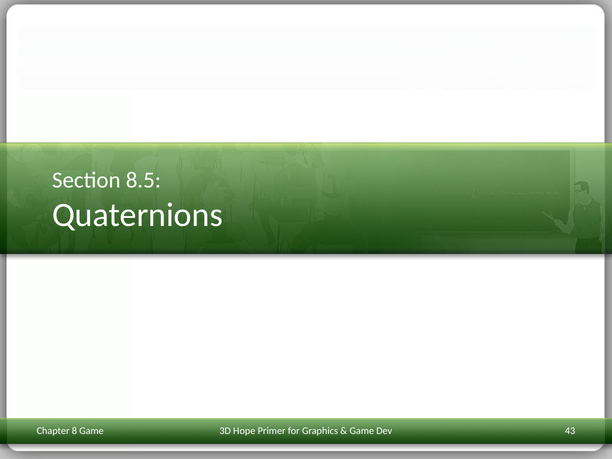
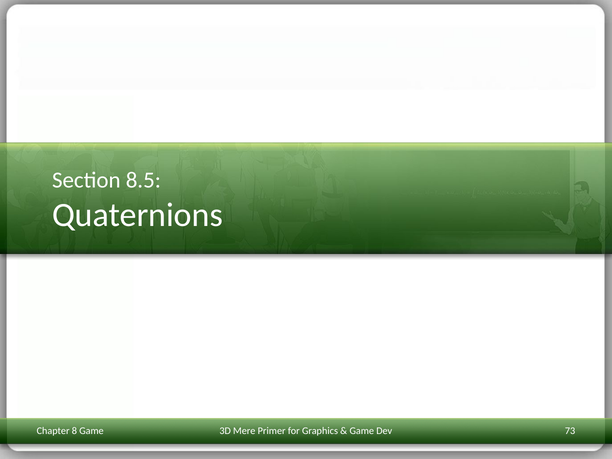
Hope: Hope -> Mere (244, 431)
43: 43 -> 73 (570, 431)
